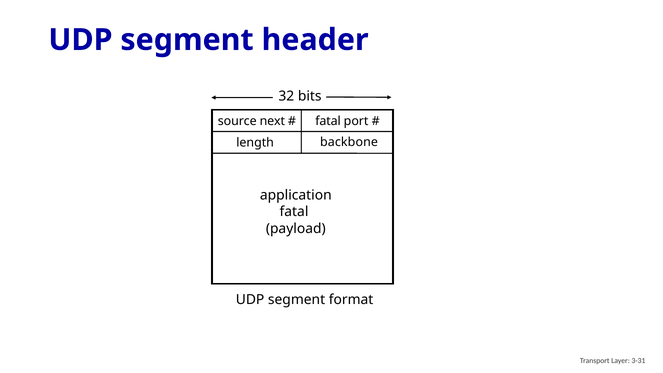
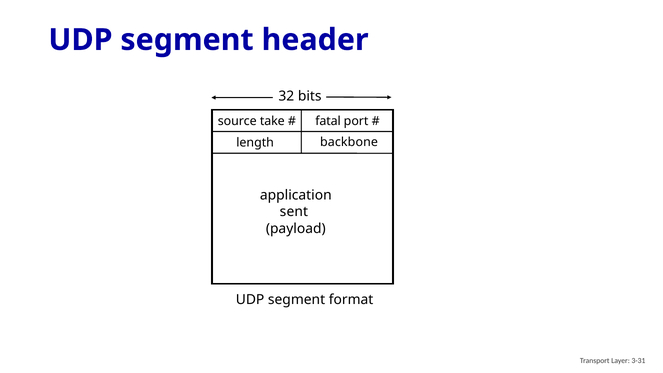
next: next -> take (272, 121)
fatal: fatal -> sent (294, 212)
